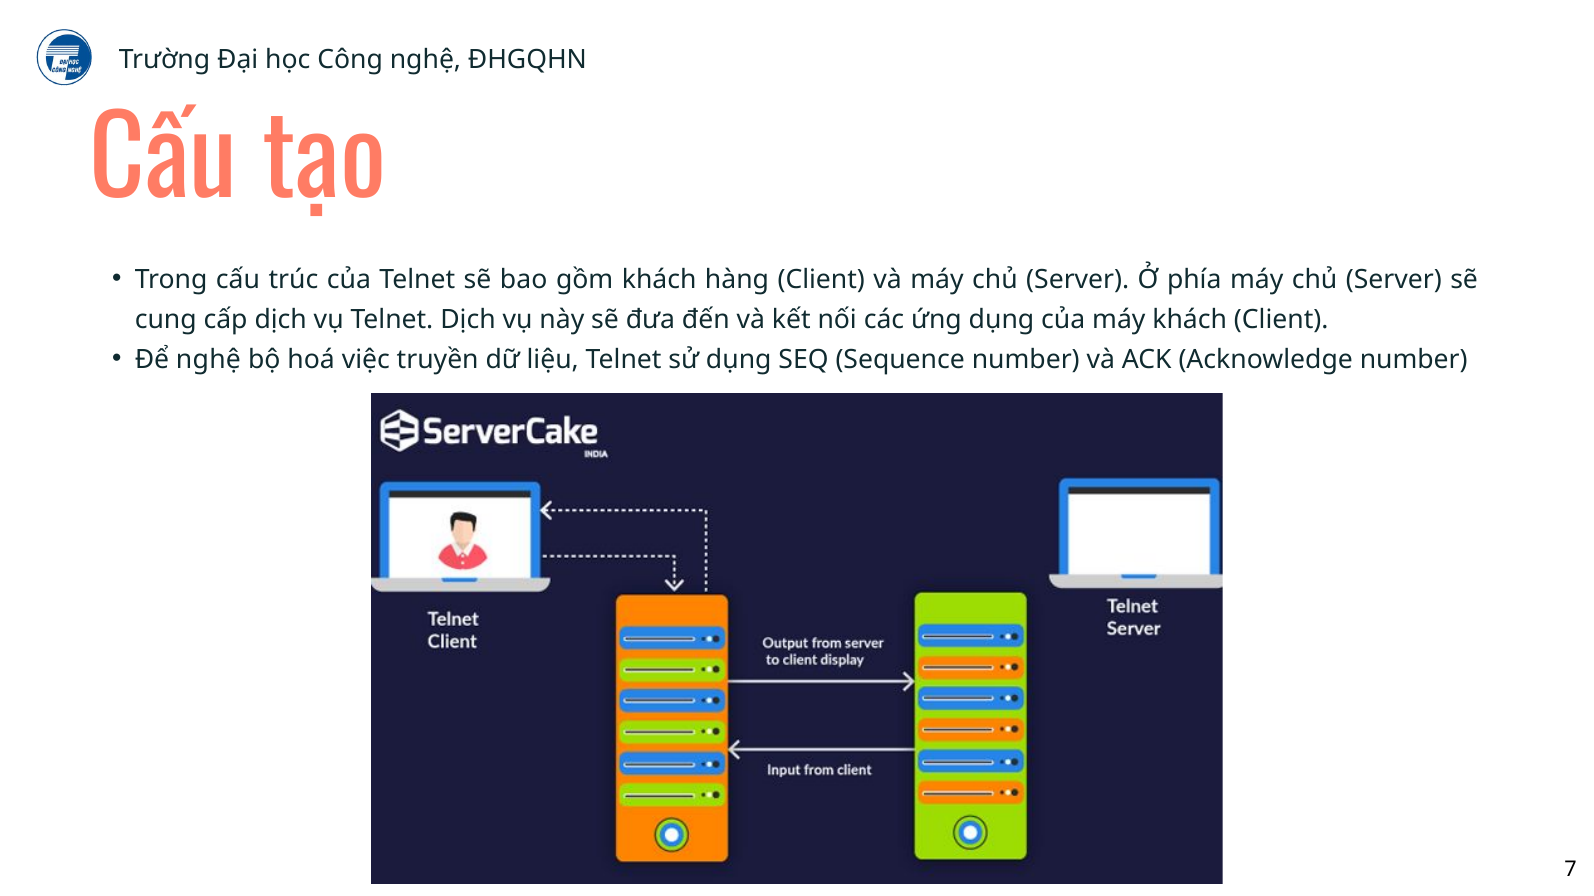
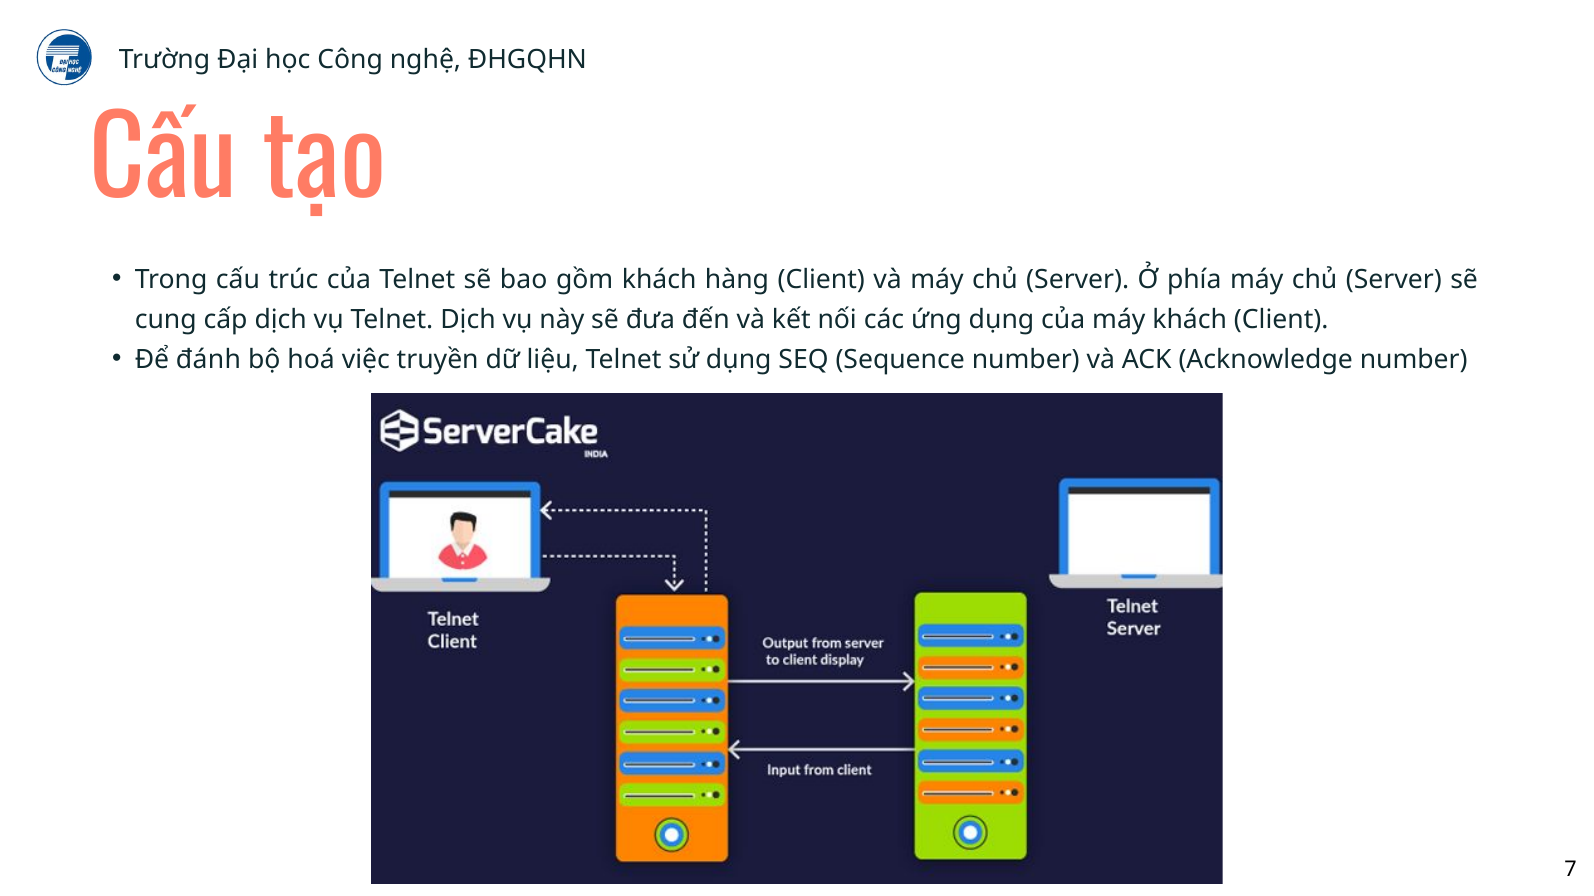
Để nghệ: nghệ -> đánh (208, 360)
